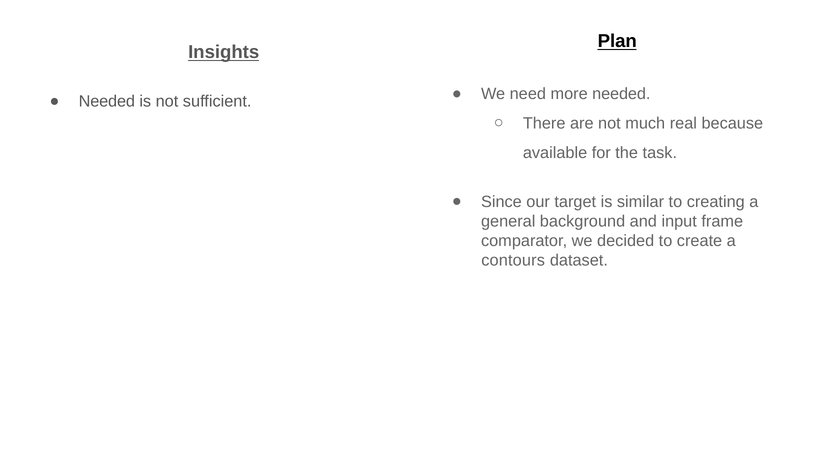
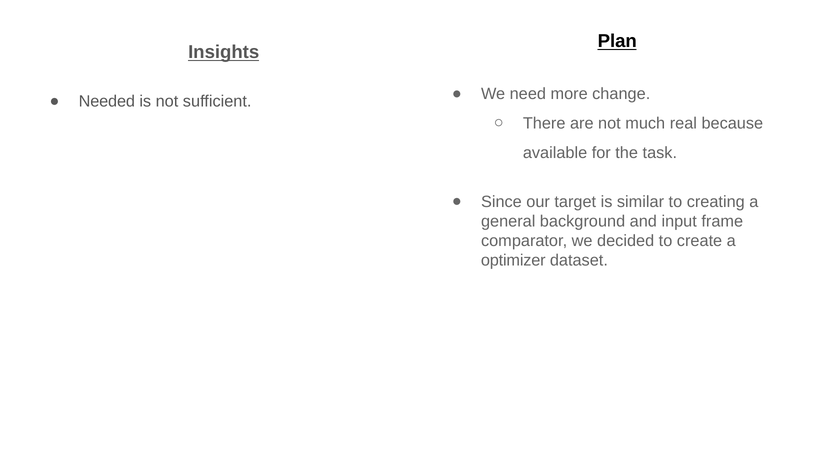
more needed: needed -> change (621, 94)
contours: contours -> optimizer (513, 260)
